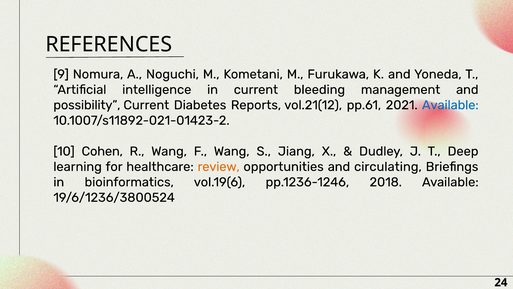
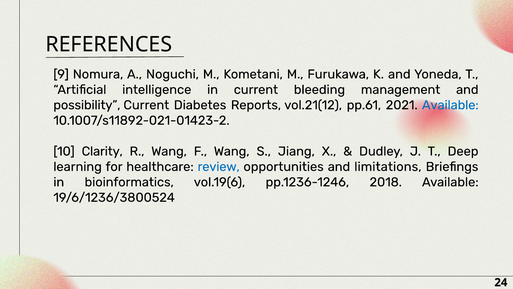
Cohen: Cohen -> Clarity (102, 151)
review colour: orange -> blue (219, 166)
circulating: circulating -> limitations (388, 166)
